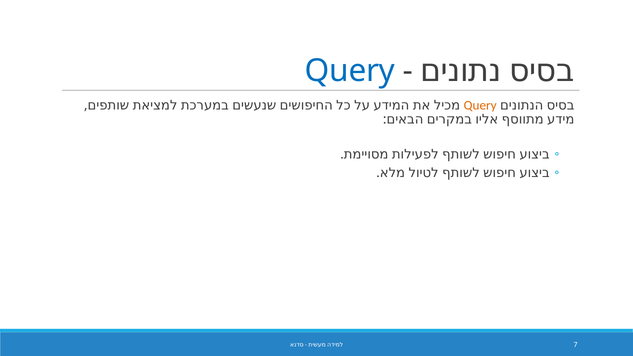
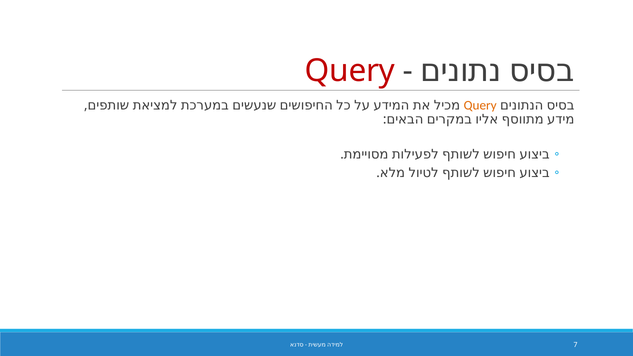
Query colour: blue -> red (350, 71)
